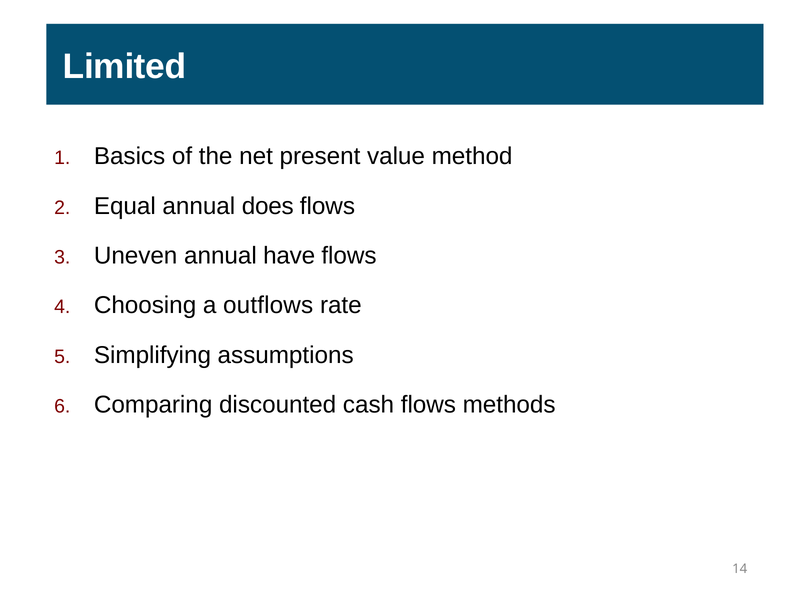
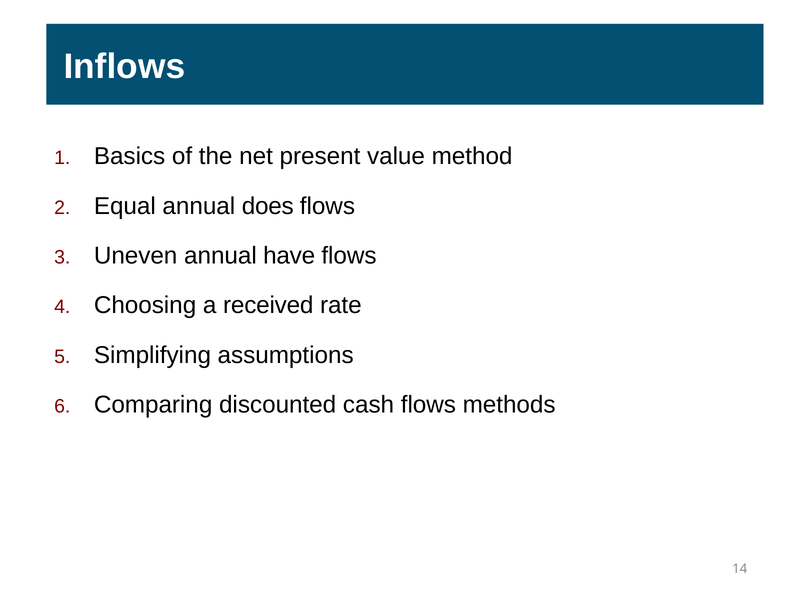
Limited: Limited -> Inflows (124, 66)
outflows: outflows -> received (268, 305)
